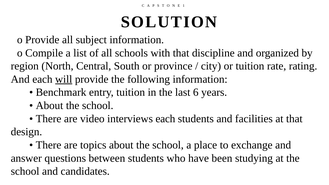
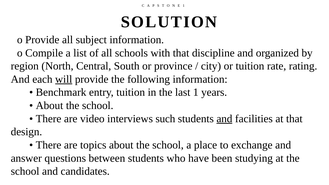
last 6: 6 -> 1 (196, 92)
interviews each: each -> such (165, 119)
and underline: none -> present (224, 119)
